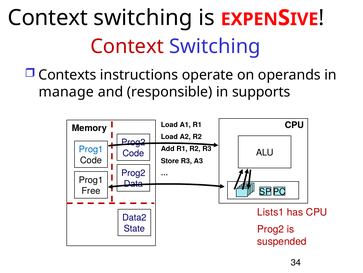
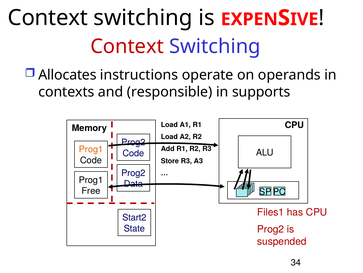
Contexts: Contexts -> Allocates (67, 75)
manage: manage -> contexts (66, 92)
Prog1 colour: blue -> orange (91, 149)
Lists1: Lists1 -> Files1 (271, 212)
Data2: Data2 -> Start2 (134, 217)
